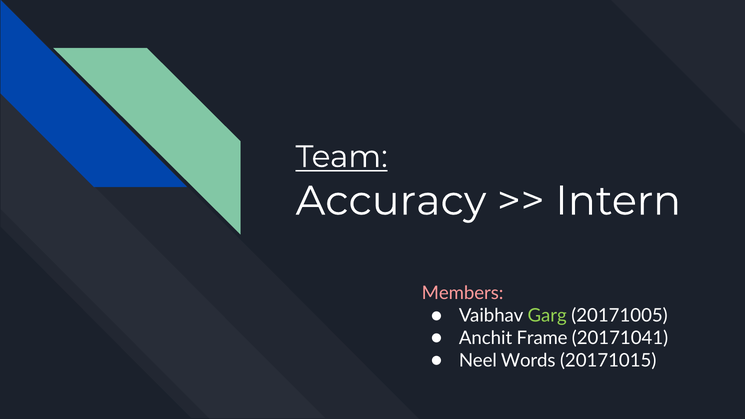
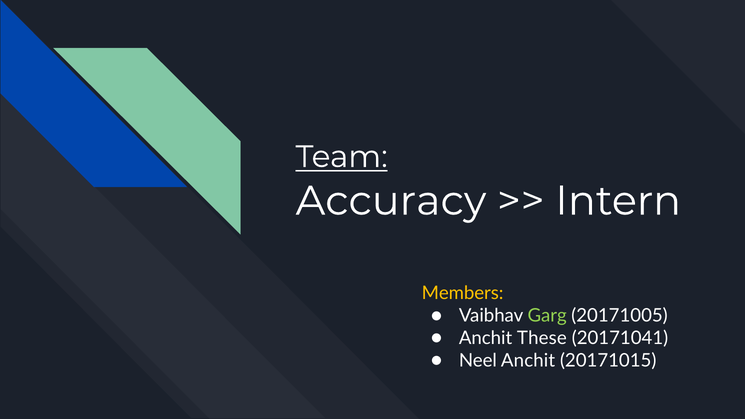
Members colour: pink -> yellow (463, 293)
Frame: Frame -> These (542, 338)
Neel Words: Words -> Anchit (528, 360)
